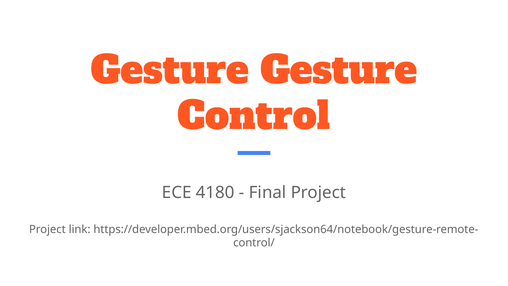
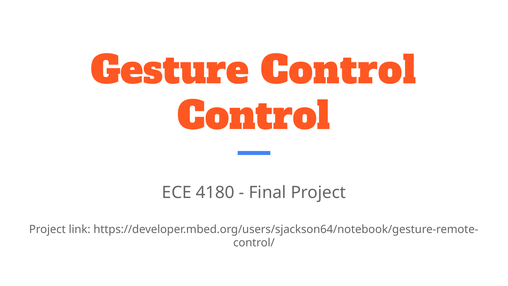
Gesture Gesture: Gesture -> Control (339, 71)
